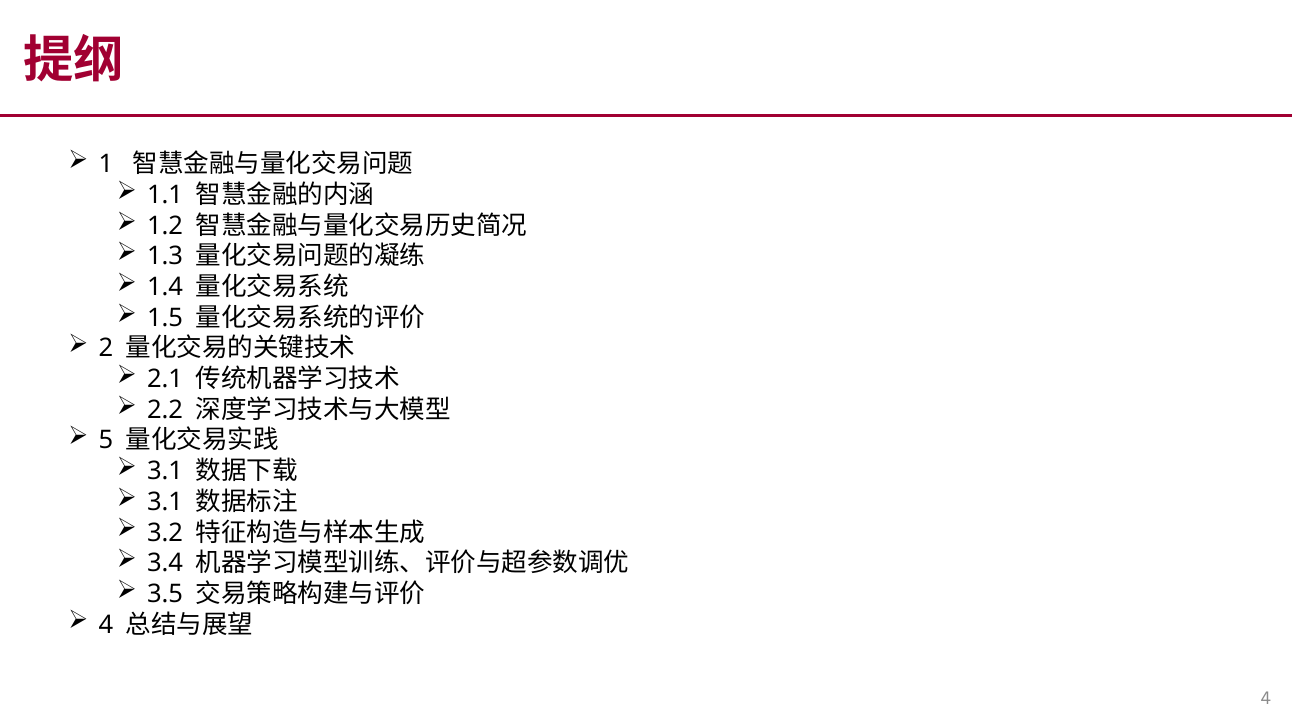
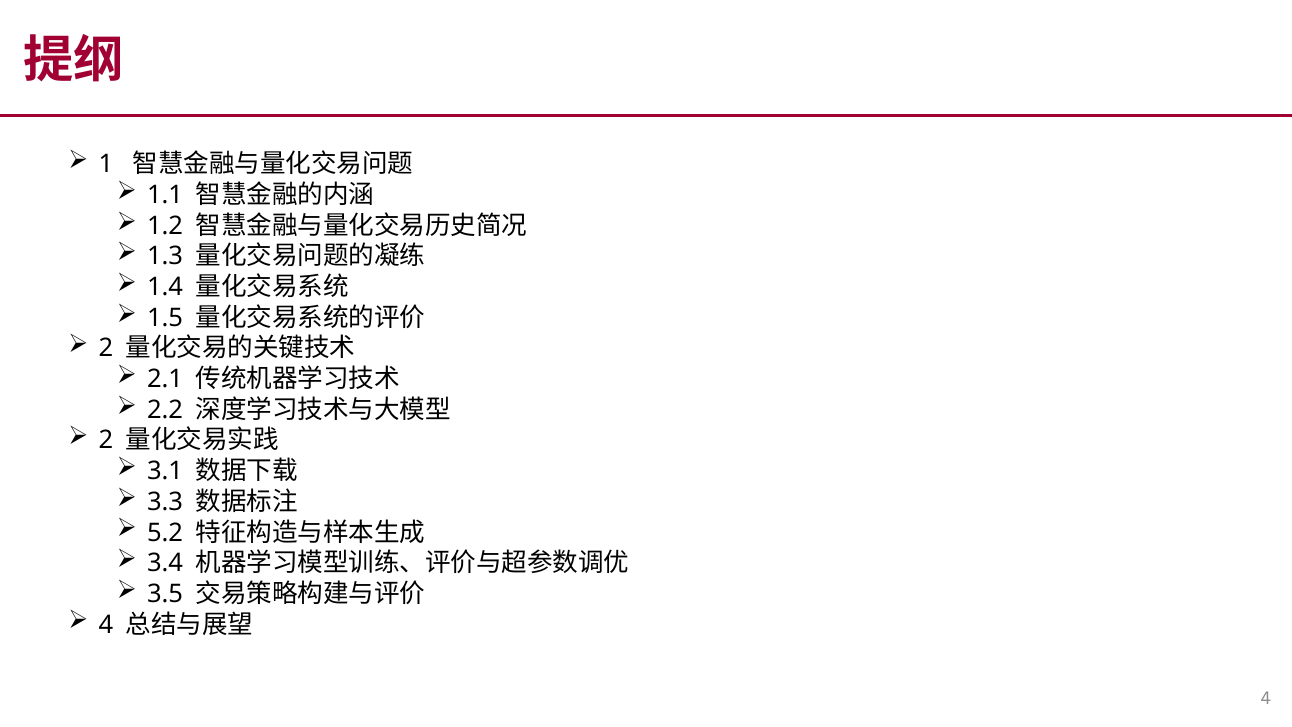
5: 5 -> 2 (106, 440)
3.1: 3.1 -> 3.3 (165, 502)
3.2: 3.2 -> 5.2 (165, 532)
